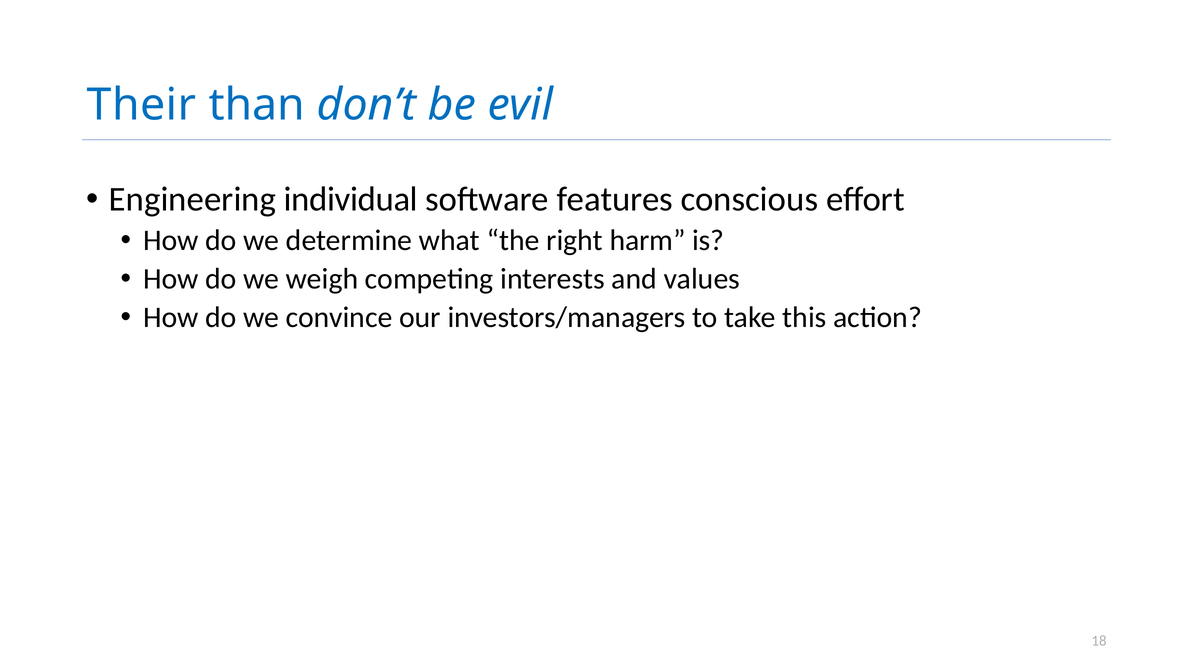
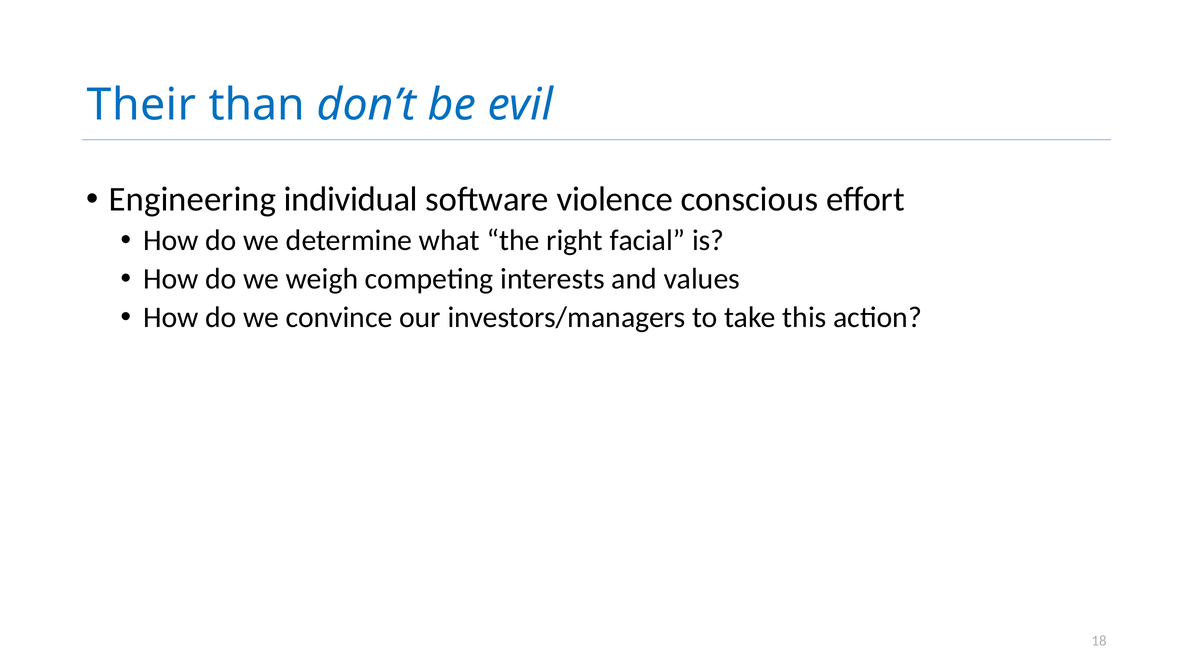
features: features -> violence (615, 199)
harm: harm -> facial (647, 241)
